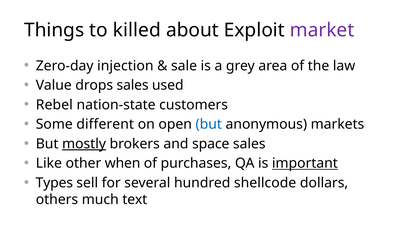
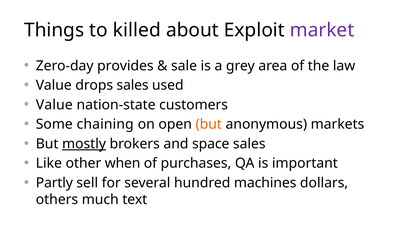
injection: injection -> provides (125, 66)
Rebel: Rebel -> Value (54, 105)
different: different -> chaining (105, 124)
but colour: blue -> orange (209, 124)
important underline: present -> none (305, 163)
Types: Types -> Partly (54, 183)
shellcode: shellcode -> machines (265, 183)
